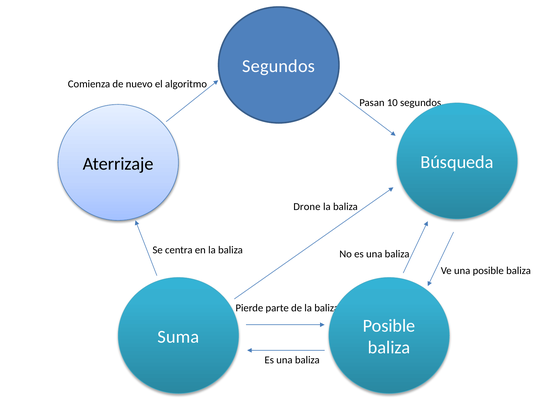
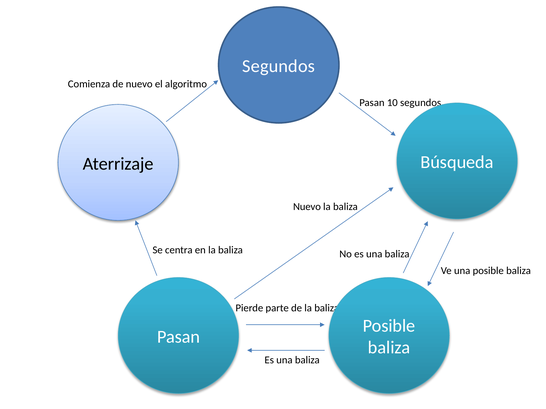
Drone: Drone -> Nuevo (307, 207)
Suma: Suma -> Pasan (179, 337)
